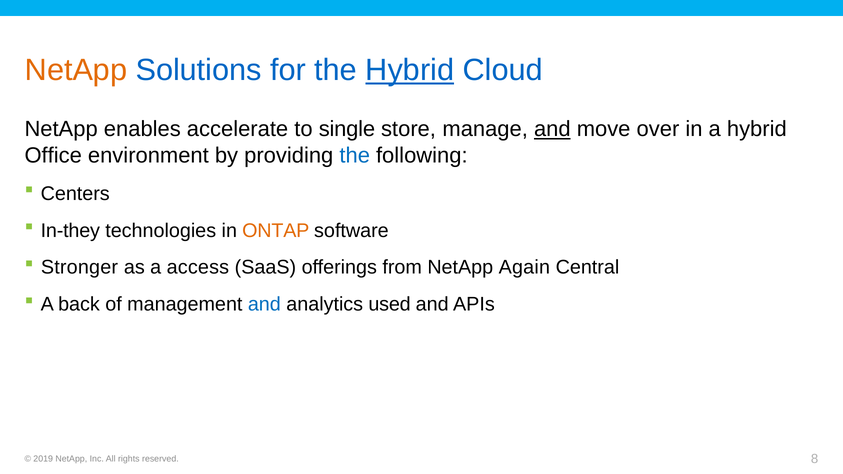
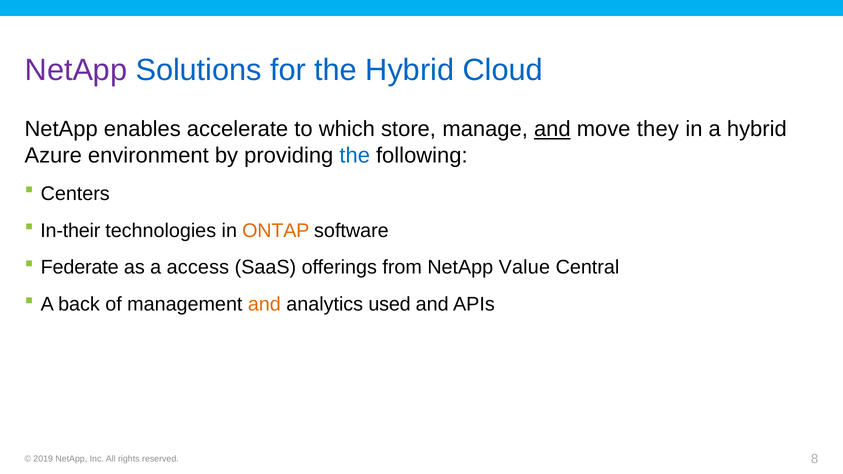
NetApp colour: orange -> purple (76, 70)
Hybrid underline: present -> none (410, 70)
single: single -> which (347, 129)
over: over -> they (658, 129)
Office: Office -> Azure (53, 156)
In-they: In-they -> In-their (70, 231)
Stronger: Stronger -> Federate (80, 267)
Again: Again -> Value (524, 267)
and colour: blue -> orange (264, 304)
